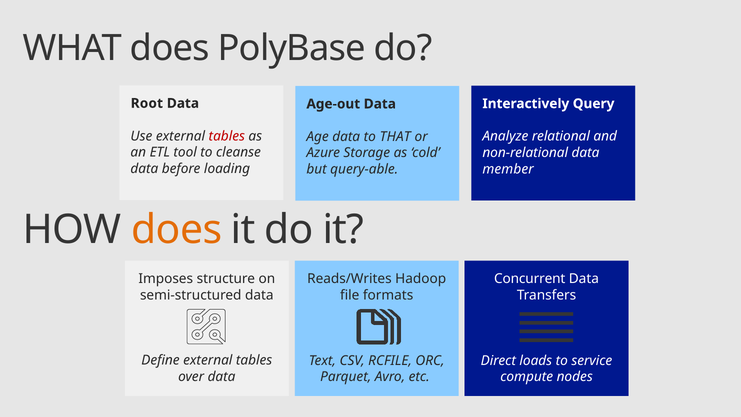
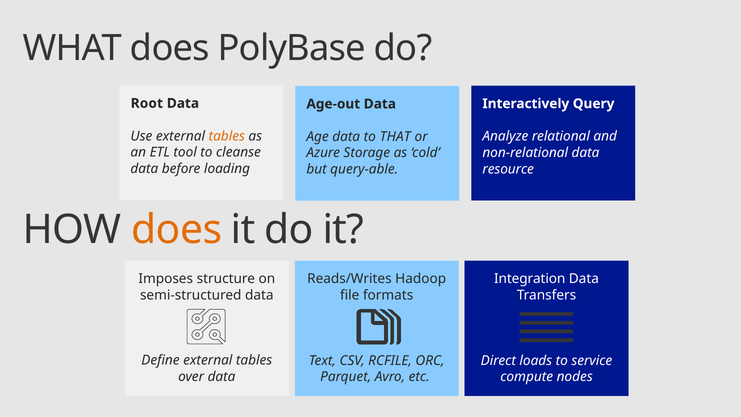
tables colour: red -> orange (227, 136)
member: member -> resource (508, 169)
Concurrent: Concurrent -> Integration (530, 279)
